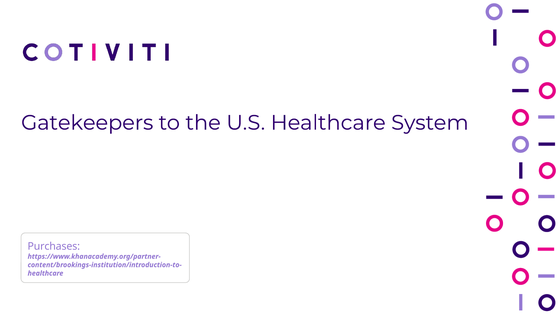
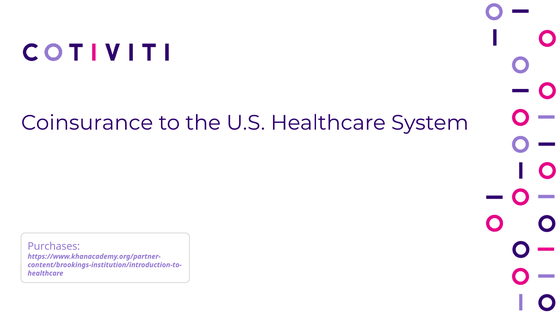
Gatekeepers: Gatekeepers -> Coinsurance (87, 123)
